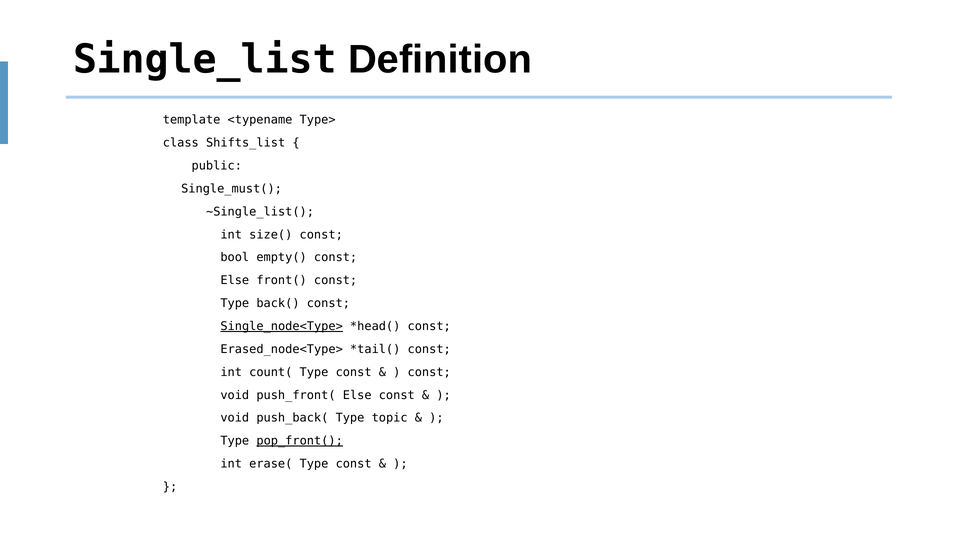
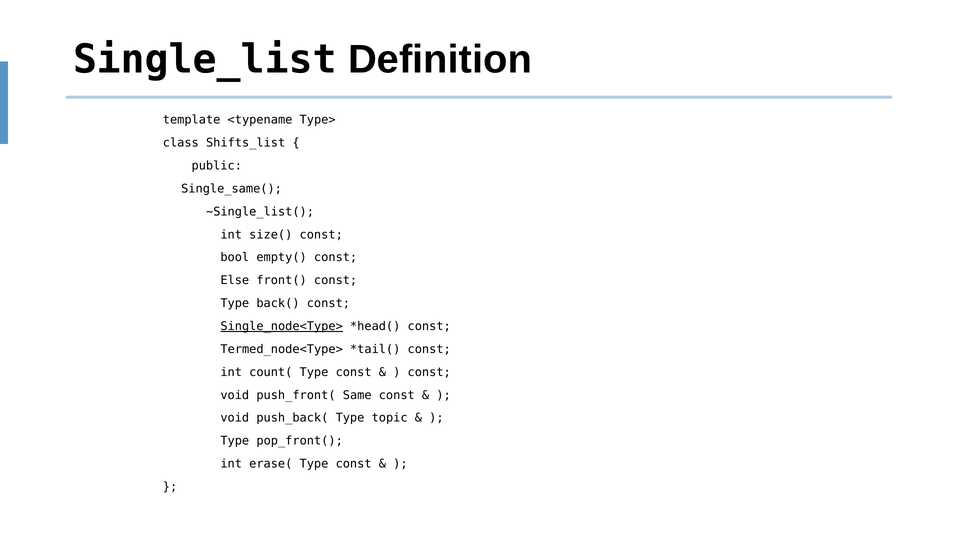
Single_must(: Single_must( -> Single_same( (232, 189)
Erased_node<Type>: Erased_node<Type> -> Termed_node<Type> (282, 349)
push_front( Else: Else -> Same (357, 395)
pop_front( underline: present -> none (300, 441)
